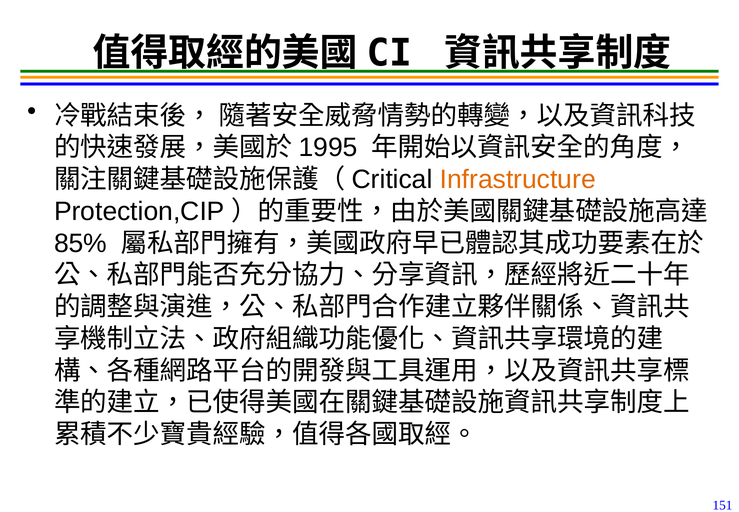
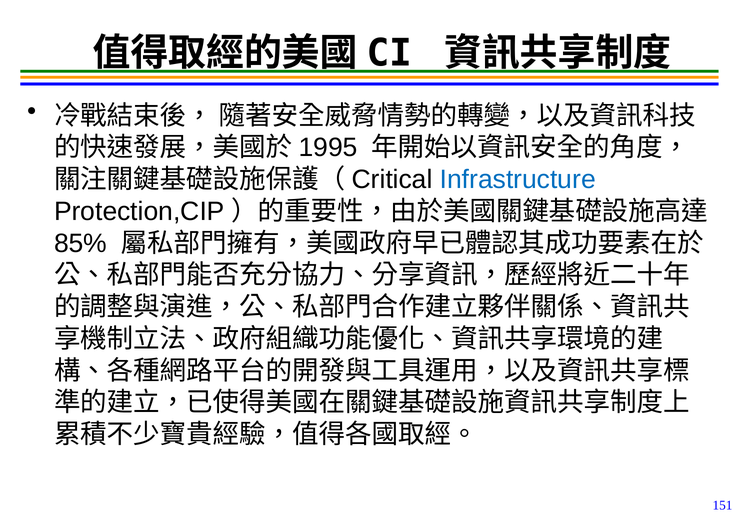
Infrastructure colour: orange -> blue (518, 179)
